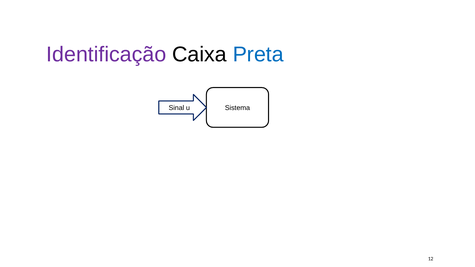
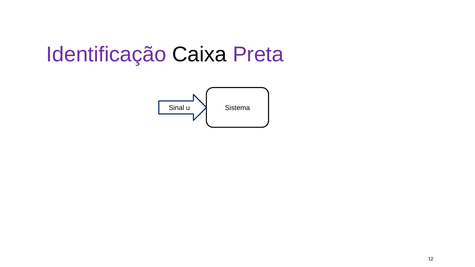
Preta colour: blue -> purple (258, 54)
